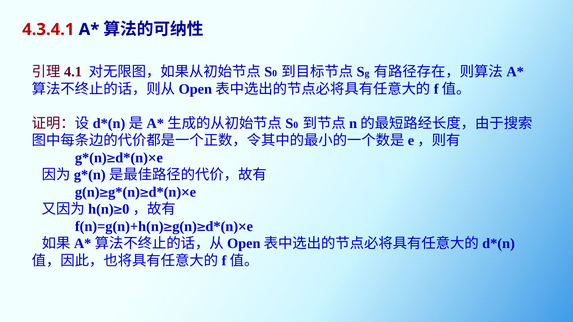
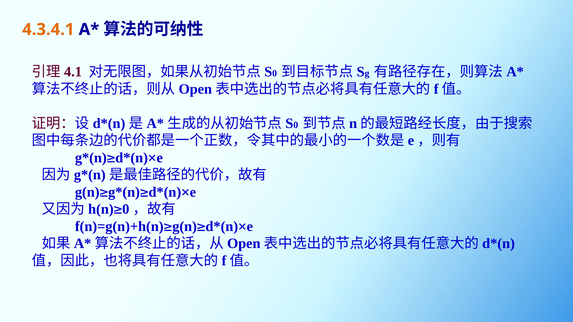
4.3.4.1 colour: red -> orange (48, 29)
